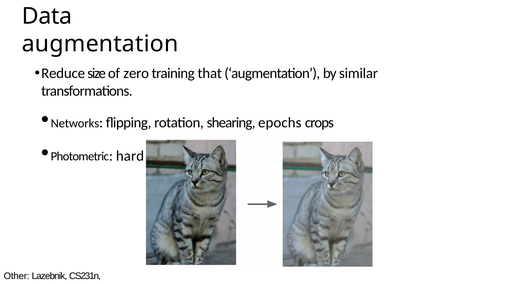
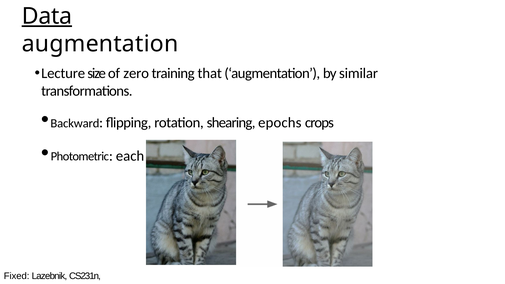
Data underline: none -> present (47, 16)
Reduce: Reduce -> Lecture (63, 73)
Networks: Networks -> Backward (75, 123)
hard: hard -> each (130, 156)
Other: Other -> Fixed (17, 276)
